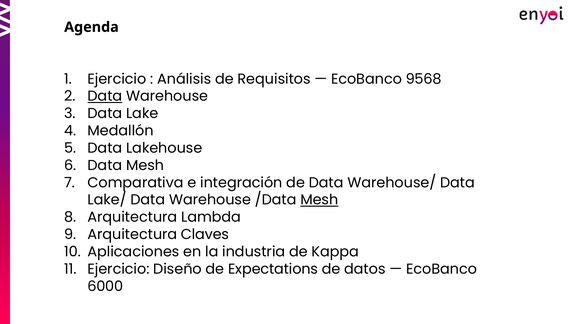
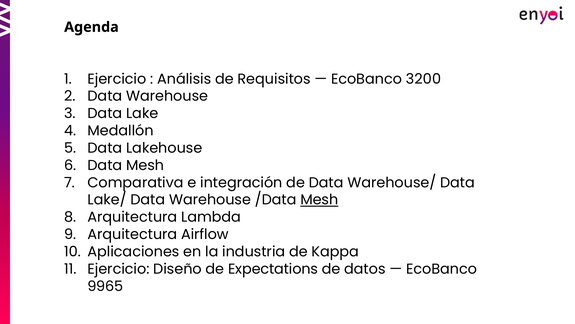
9568: 9568 -> 3200 (423, 79)
Data underline: present -> none (105, 96)
Claves: Claves -> Airflow (205, 234)
6000: 6000 -> 9965 (105, 286)
